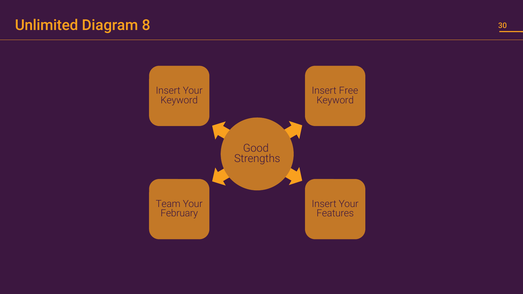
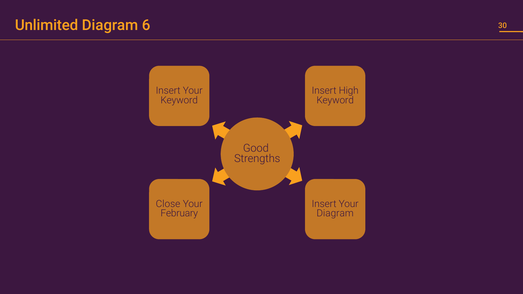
8: 8 -> 6 (146, 25)
Free: Free -> High (349, 91)
Team: Team -> Close (168, 204)
Features: Features -> Diagram (335, 214)
